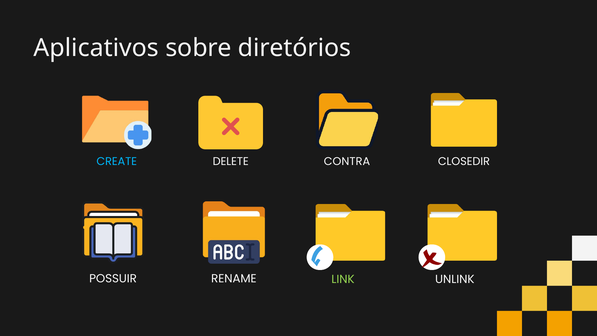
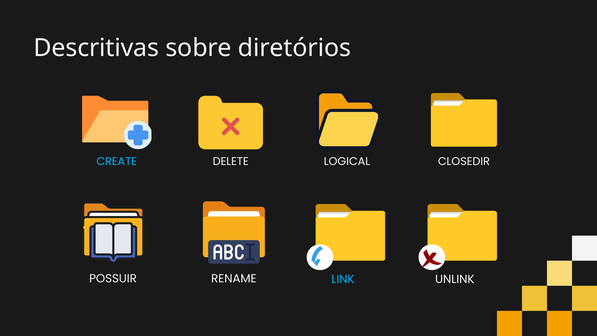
Aplicativos: Aplicativos -> Descritivas (96, 48)
CONTRA: CONTRA -> LOGICAL (347, 161)
LINK colour: light green -> light blue (343, 279)
